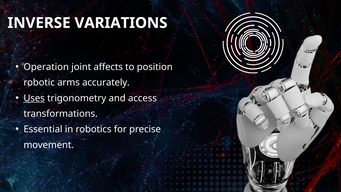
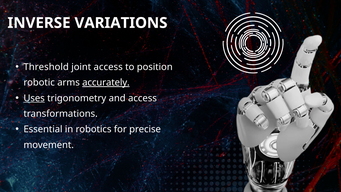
Operation: Operation -> Threshold (46, 67)
joint affects: affects -> access (108, 67)
accurately underline: none -> present (106, 82)
